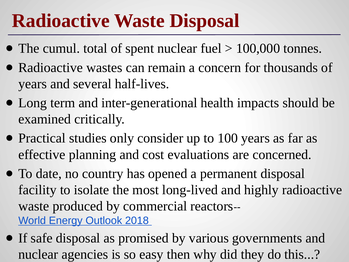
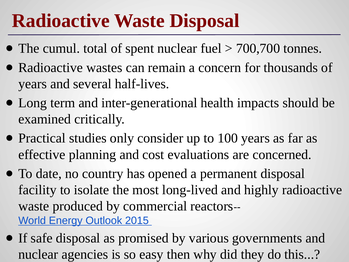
100,000: 100,000 -> 700,700 (258, 48)
2018: 2018 -> 2015 (137, 220)
